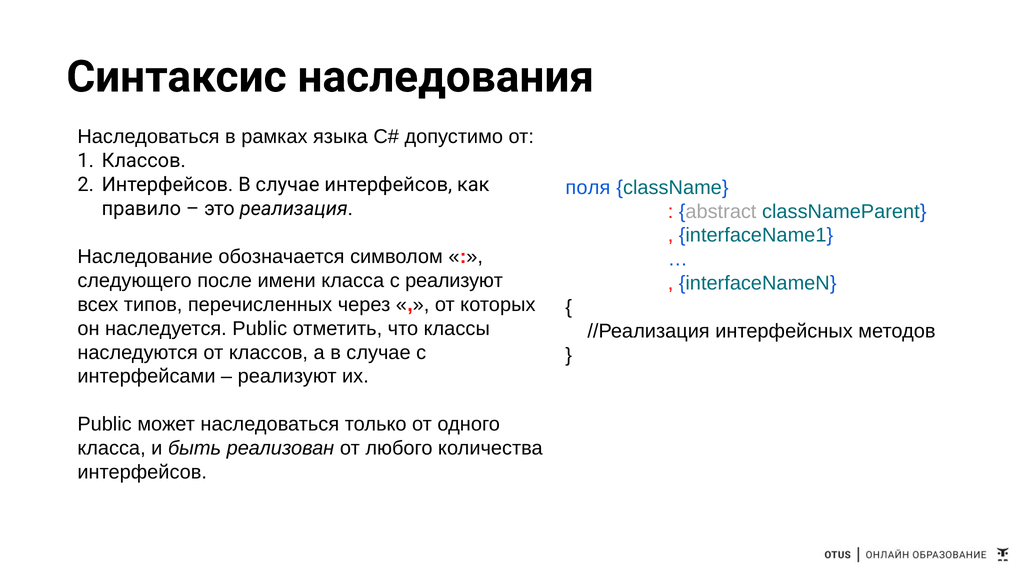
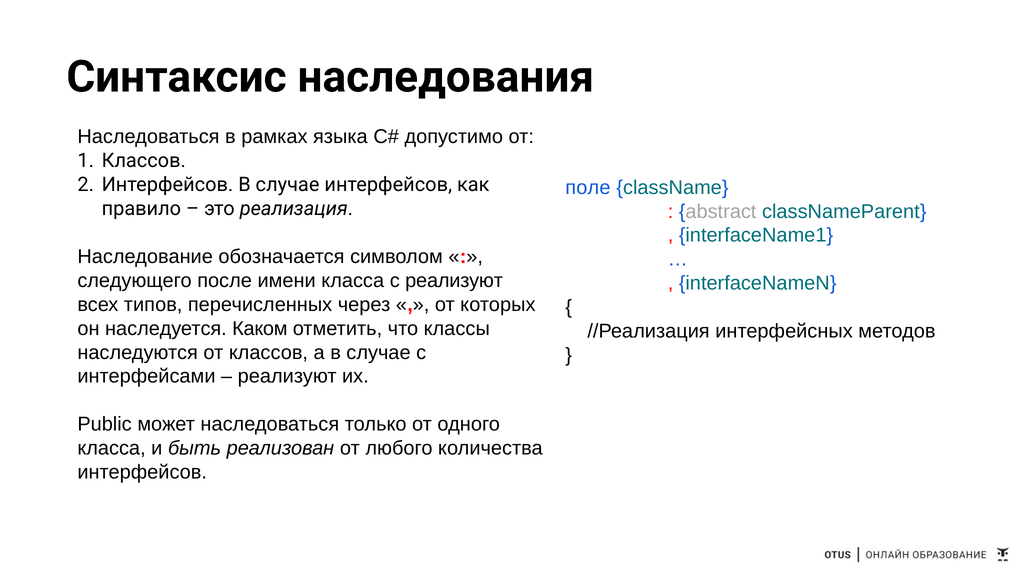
поля: поля -> поле (588, 188)
наследуется Public: Public -> Каком (260, 329)
